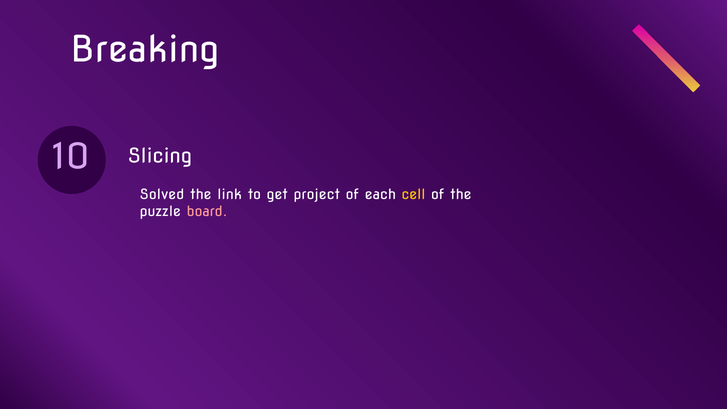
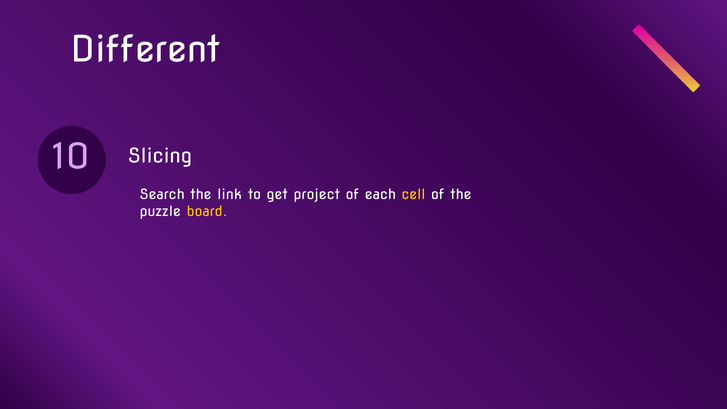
Breaking: Breaking -> Different (146, 50)
Solved: Solved -> Search (162, 194)
board colour: pink -> yellow (207, 211)
